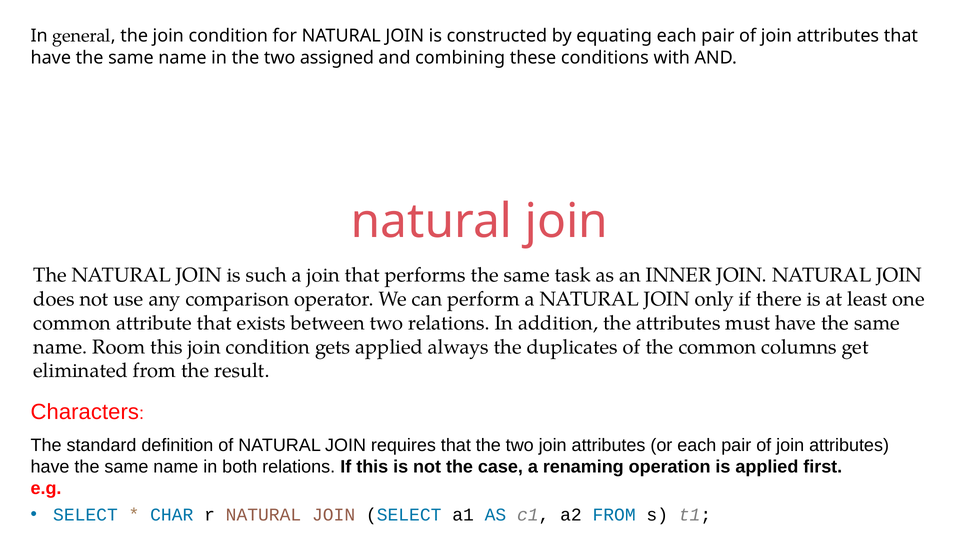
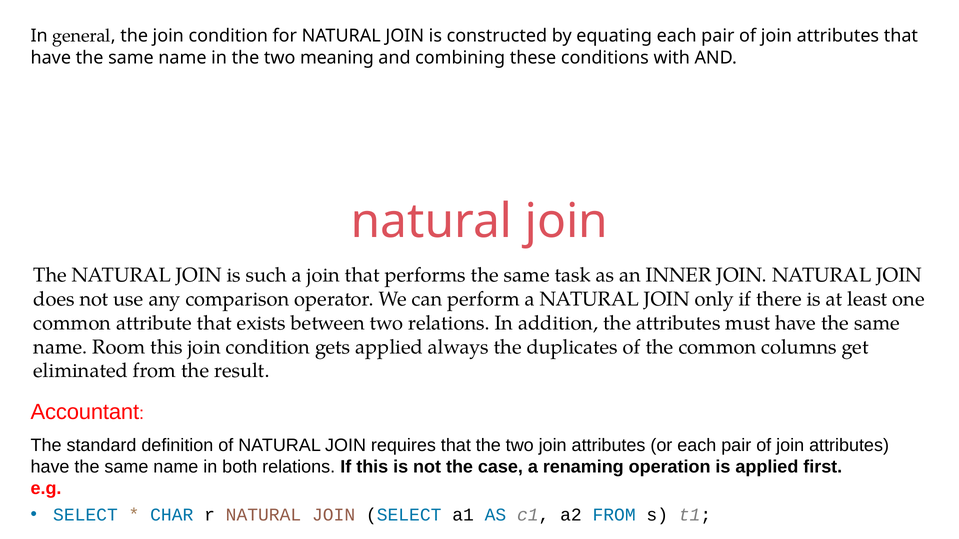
assigned: assigned -> meaning (337, 58)
Characters: Characters -> Accountant (85, 413)
